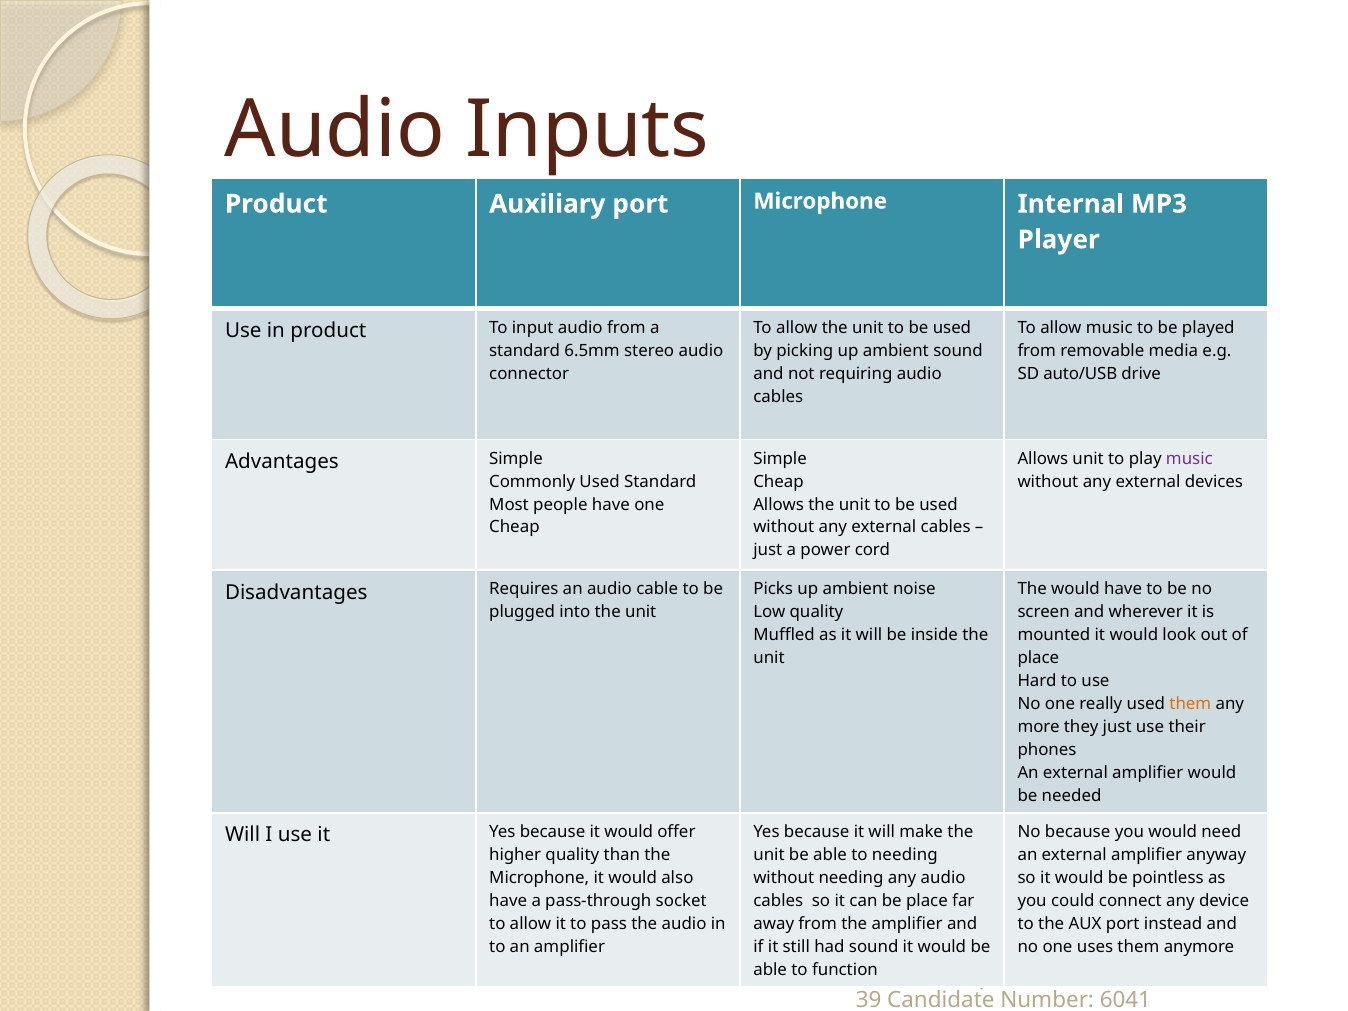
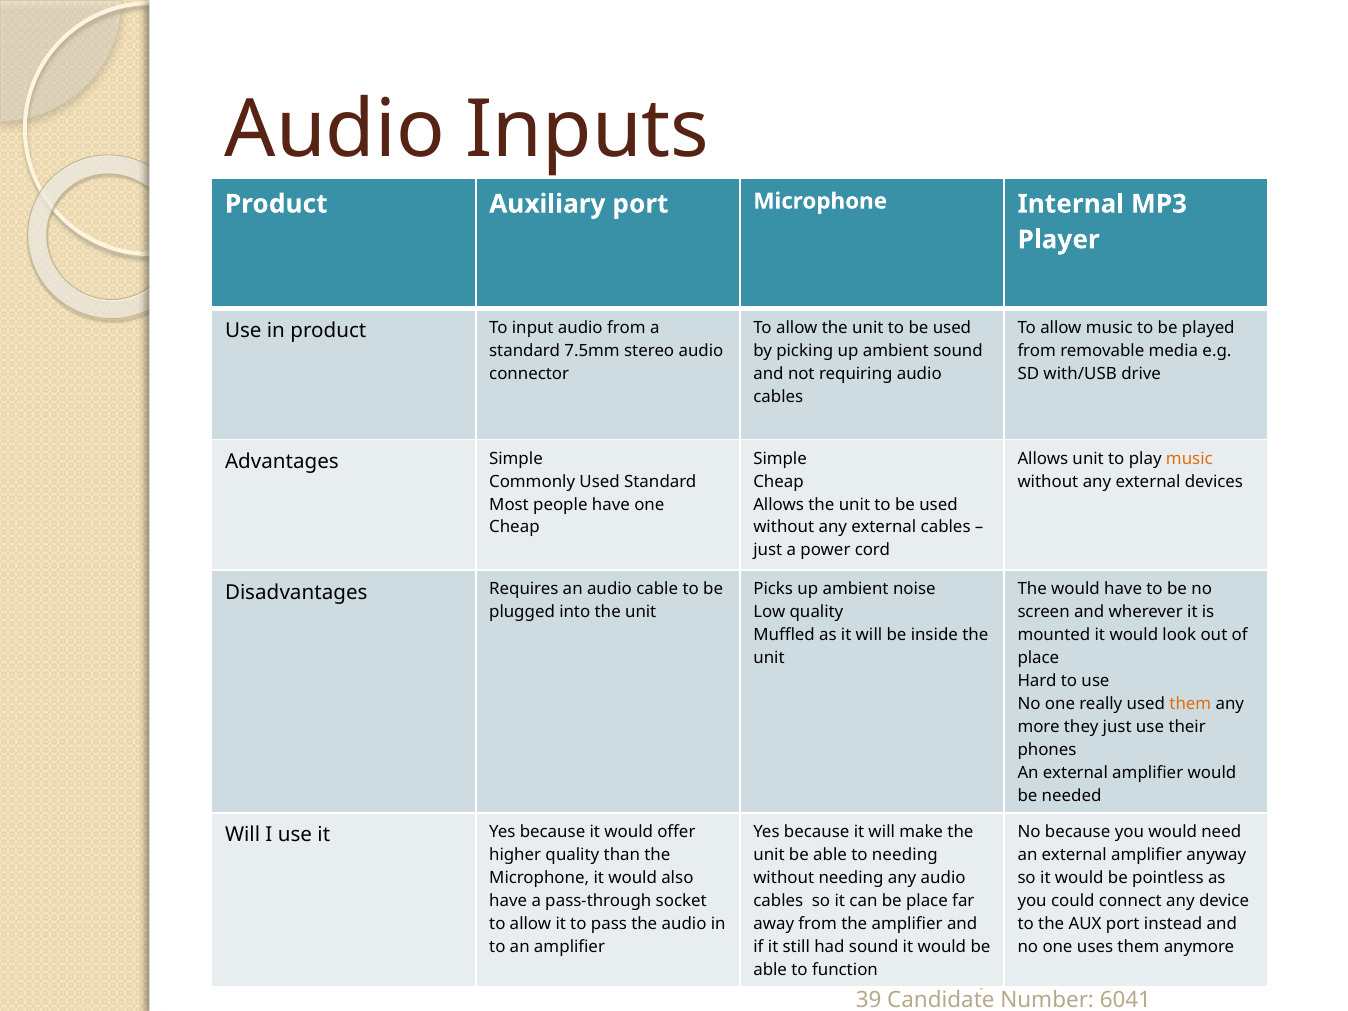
6.5mm: 6.5mm -> 7.5mm (592, 351)
auto/USB: auto/USB -> with/USB (1080, 374)
music colour: purple -> orange (1189, 459)
